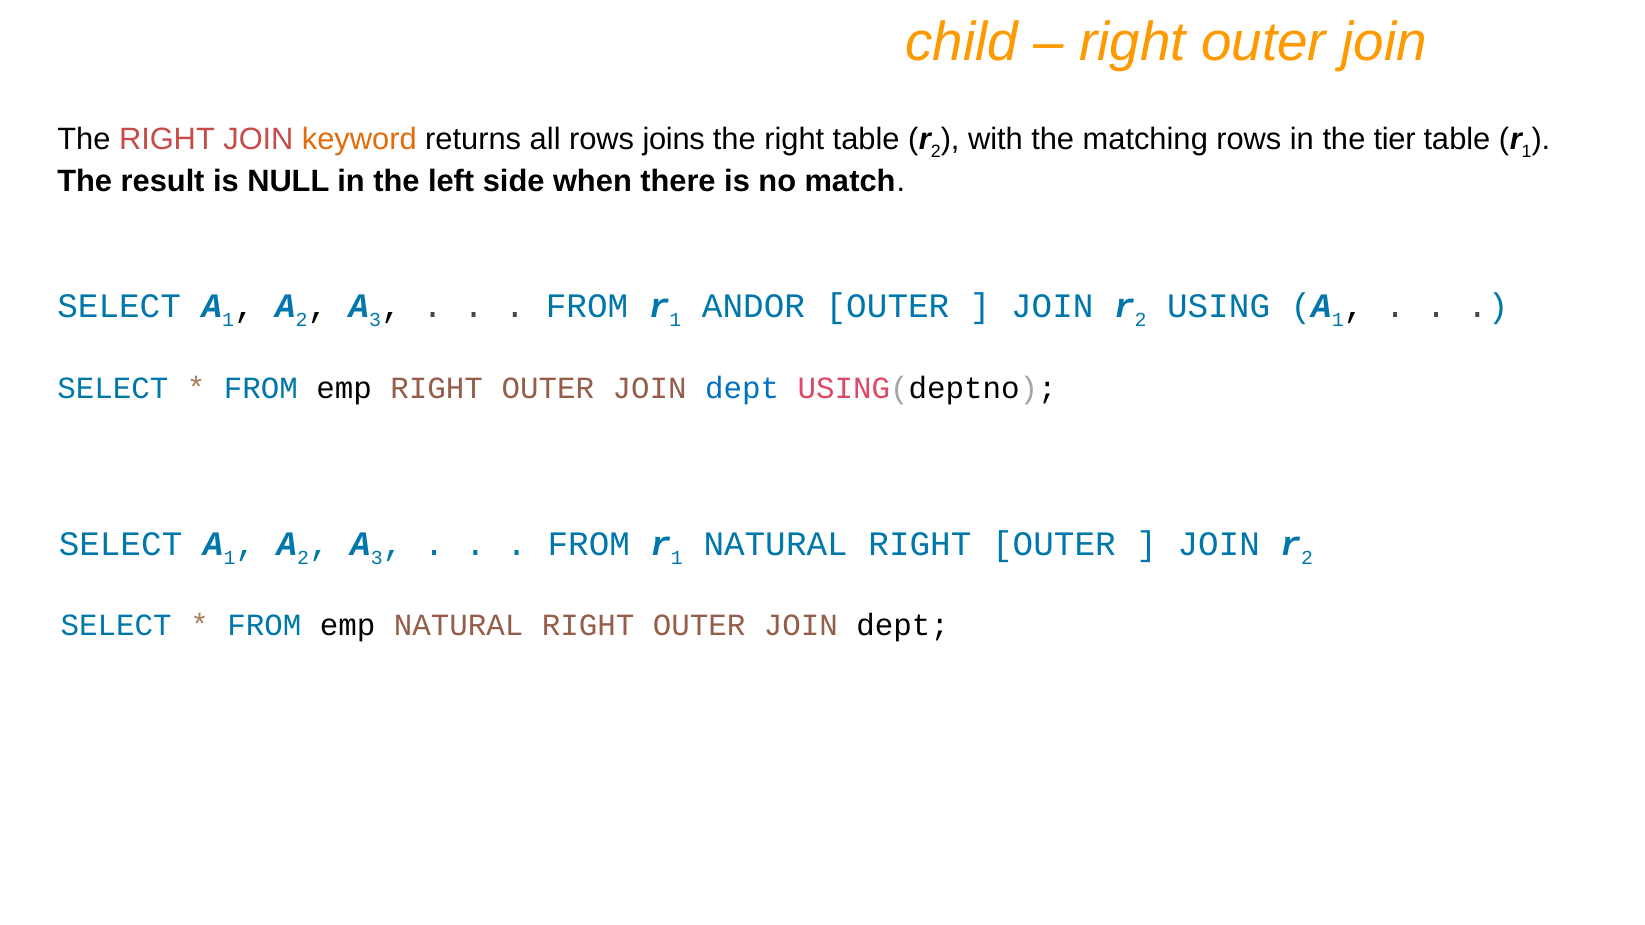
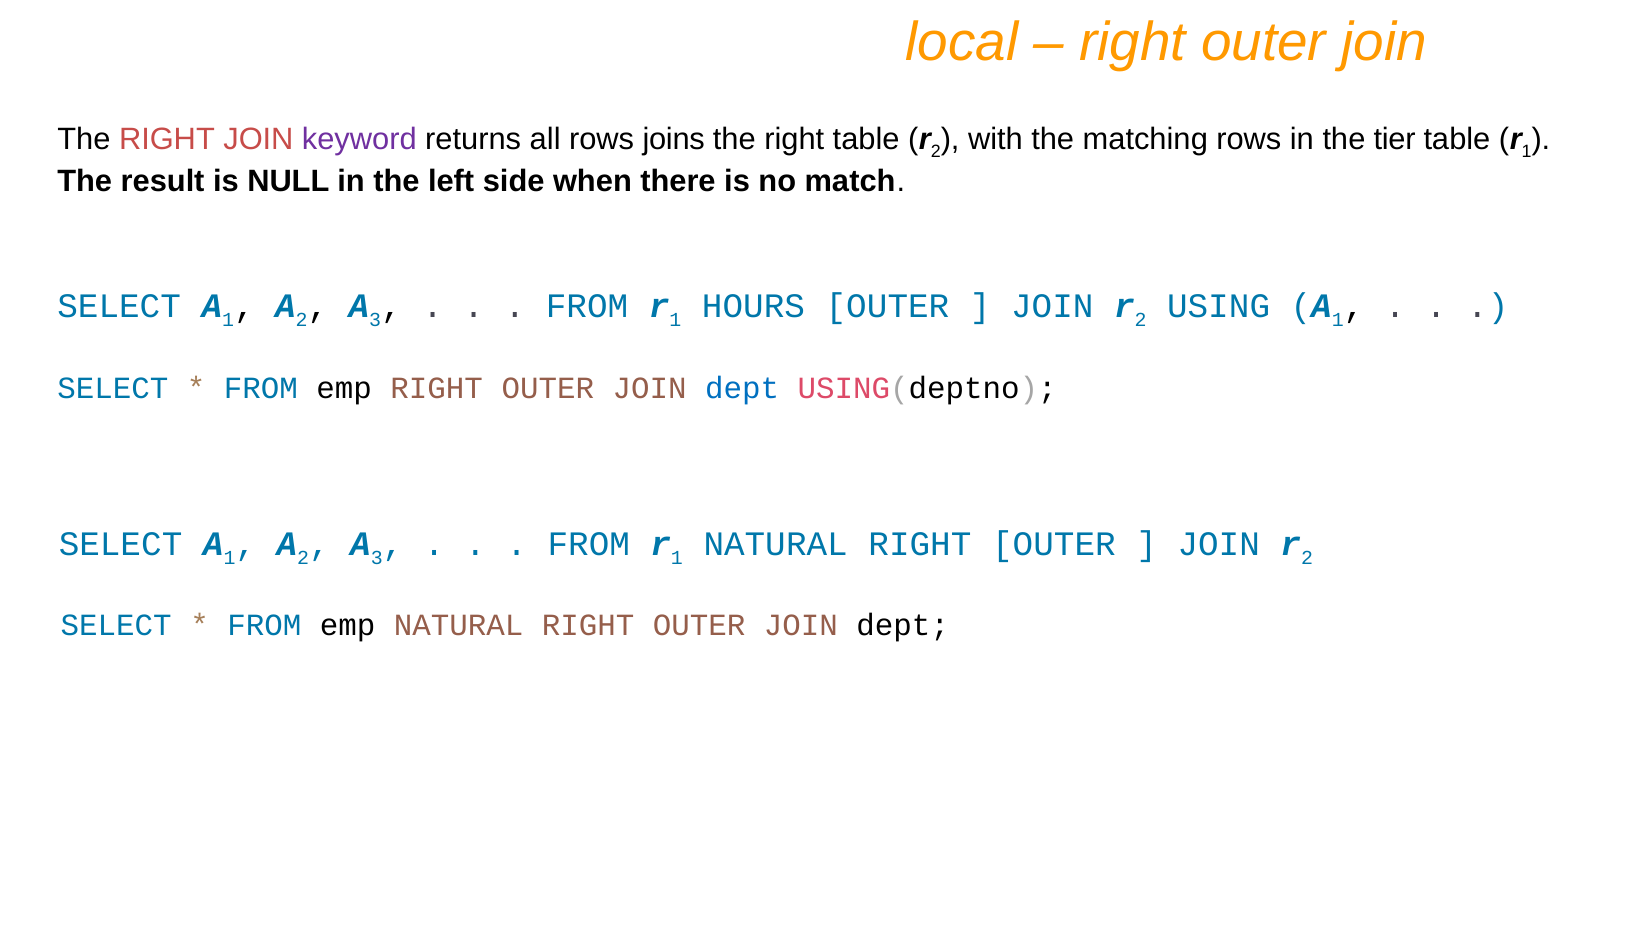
child: child -> local (962, 43)
keyword colour: orange -> purple (359, 140)
ANDOR: ANDOR -> HOURS (753, 307)
